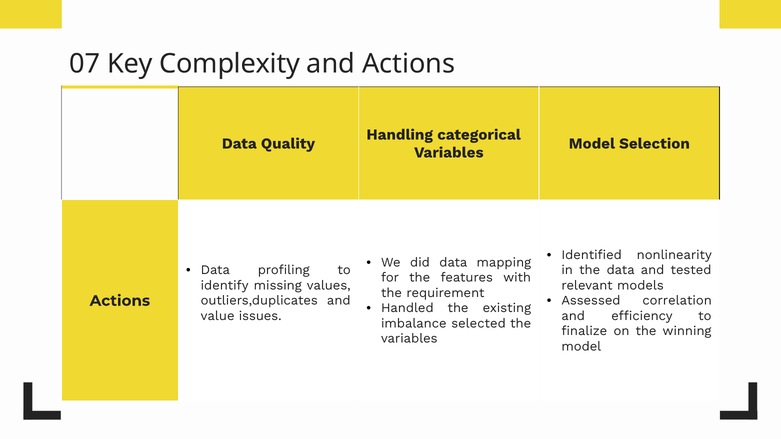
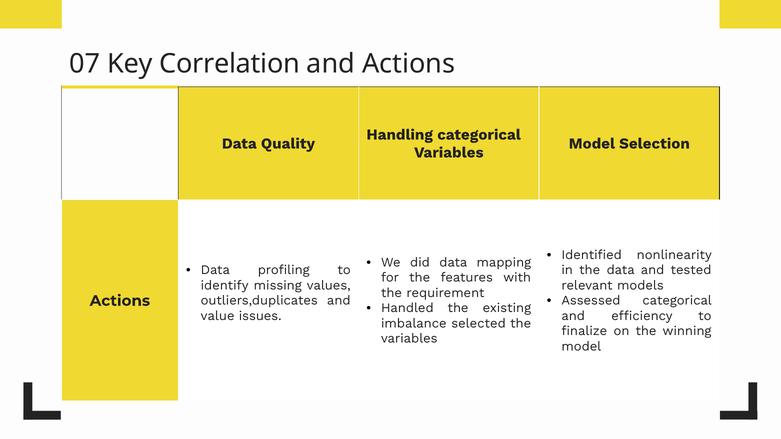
Complexity: Complexity -> Correlation (230, 64)
Assessed correlation: correlation -> categorical (677, 301)
